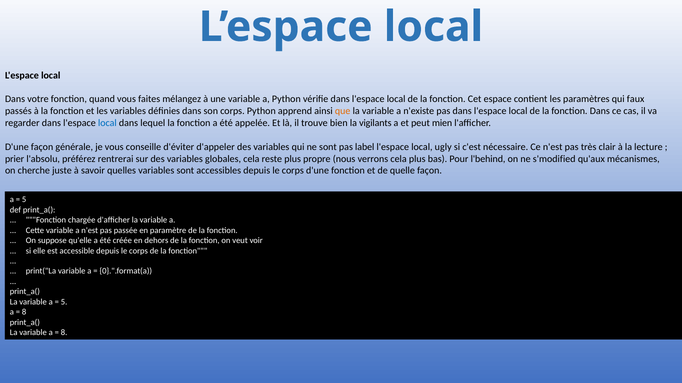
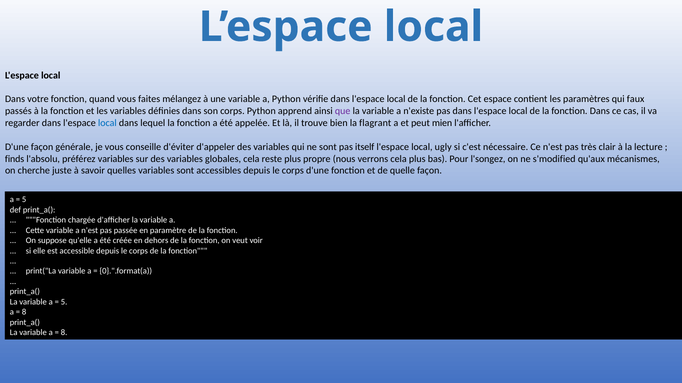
que colour: orange -> purple (343, 111)
vigilants: vigilants -> flagrant (375, 123)
label: label -> itself (365, 147)
prier: prier -> finds (15, 159)
préférez rentrerai: rentrerai -> variables (116, 159)
l'behind: l'behind -> l'songez (488, 159)
